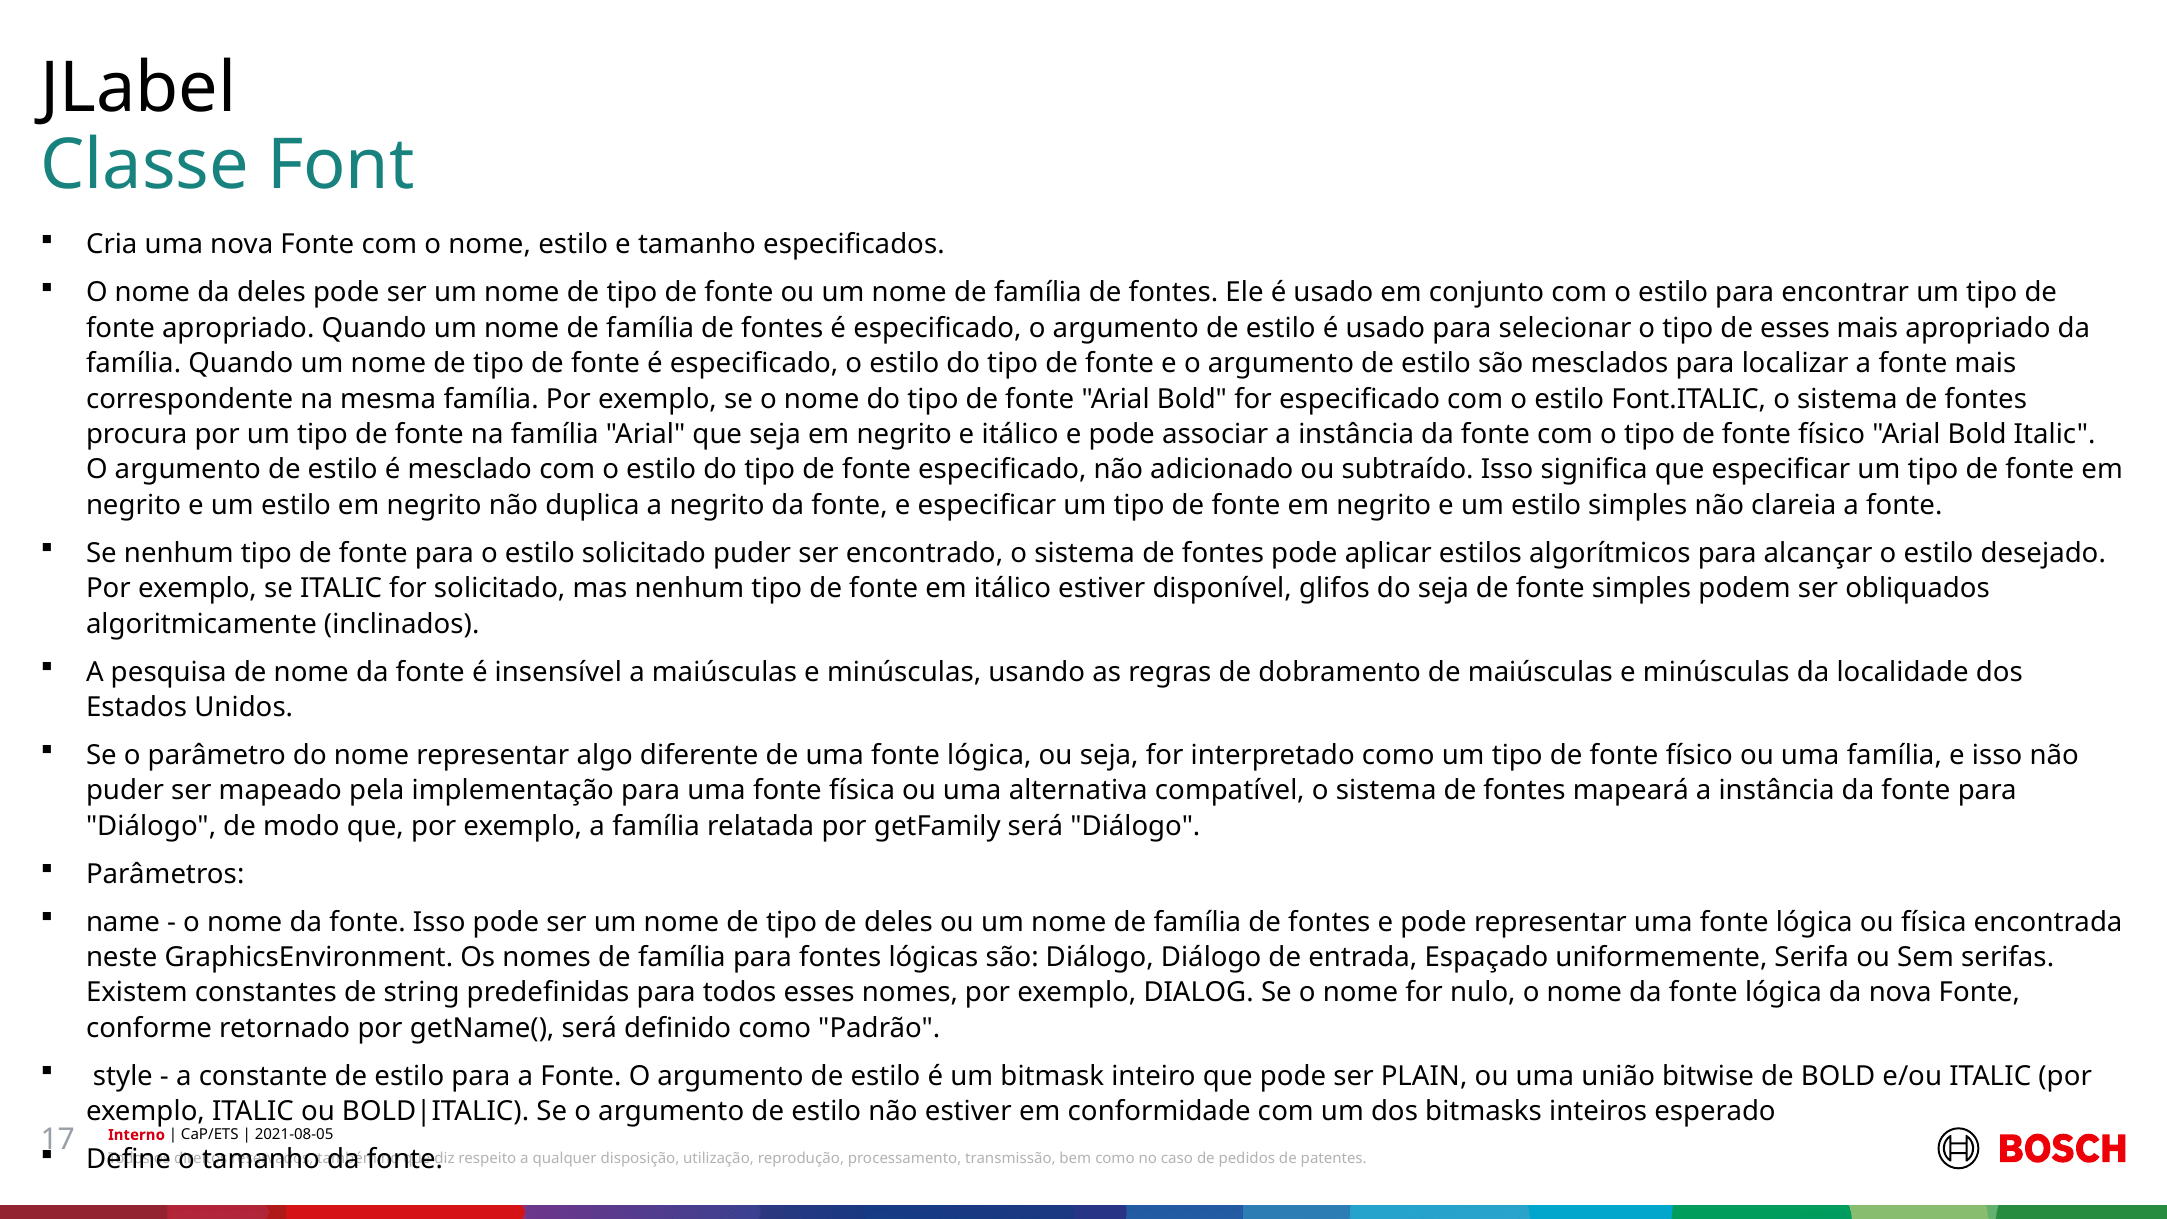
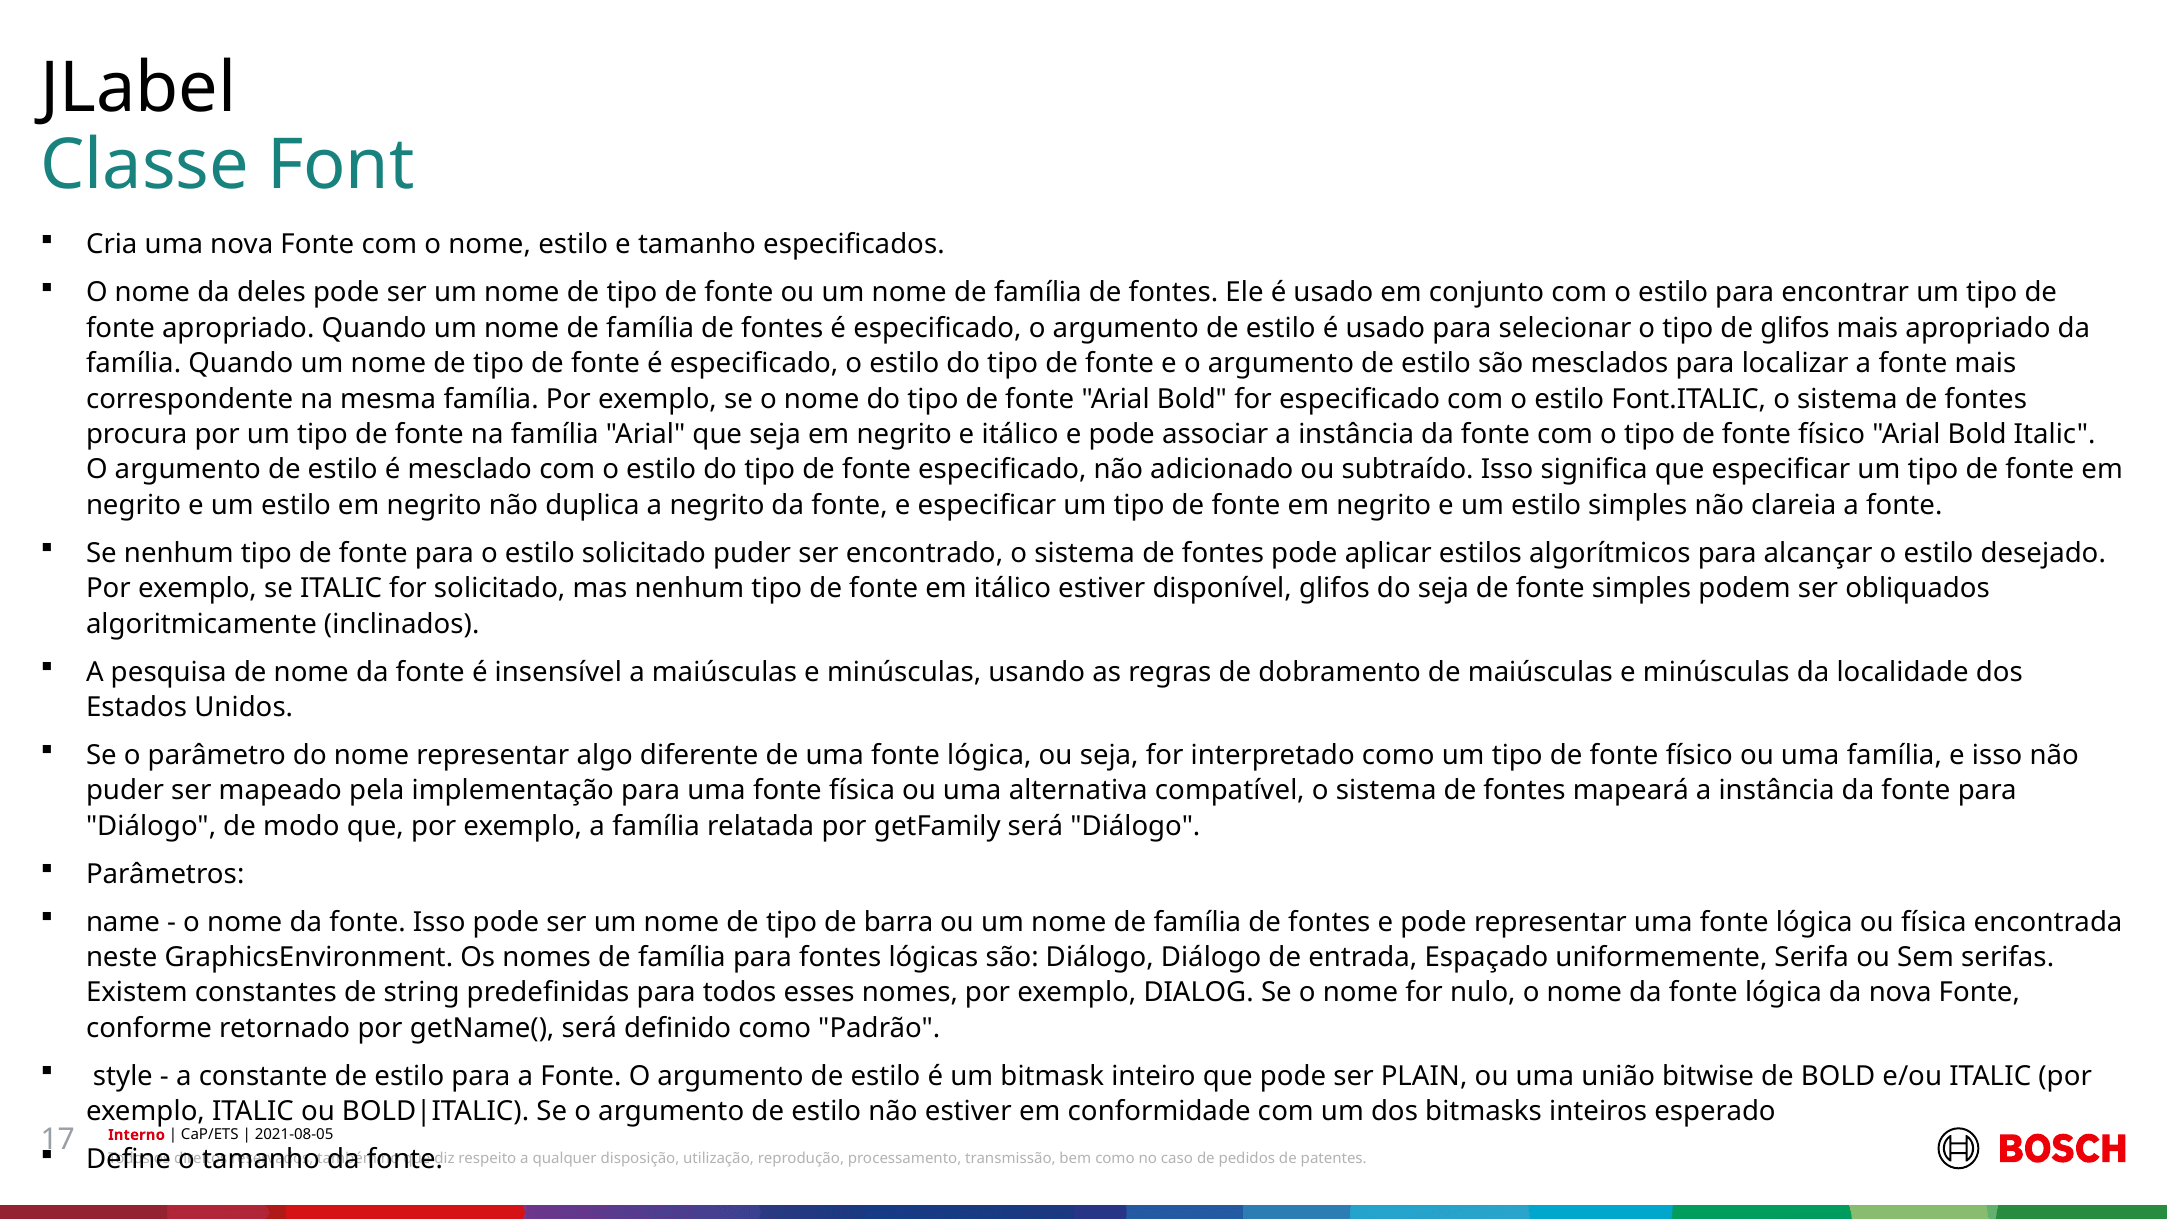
de esses: esses -> glifos (1795, 328)
de deles: deles -> barra (899, 922)
